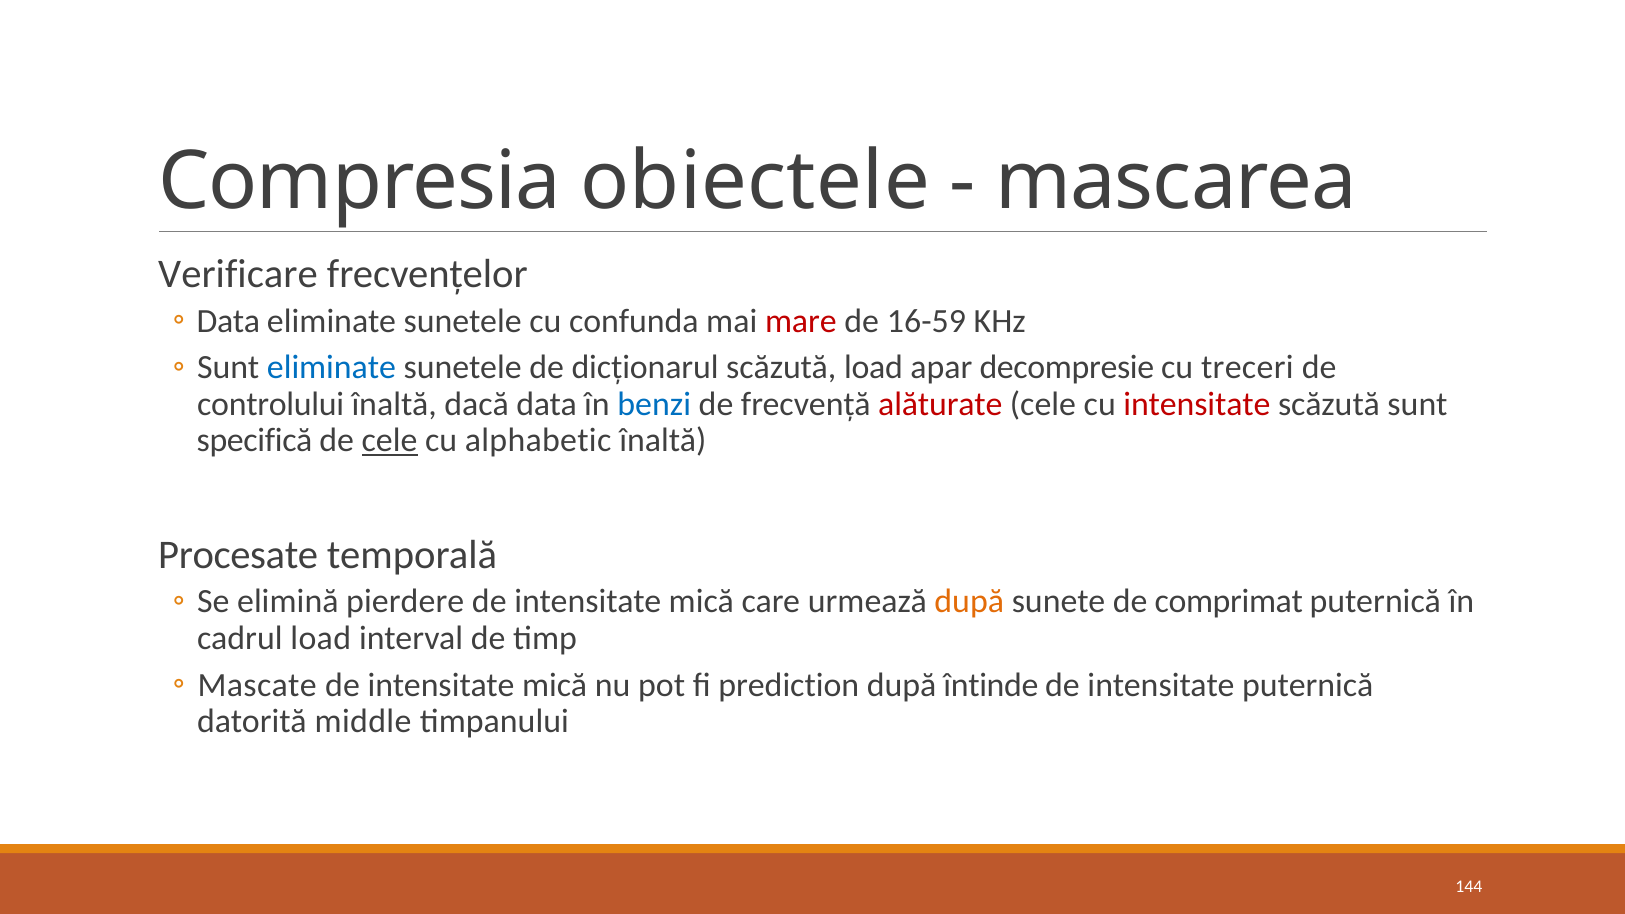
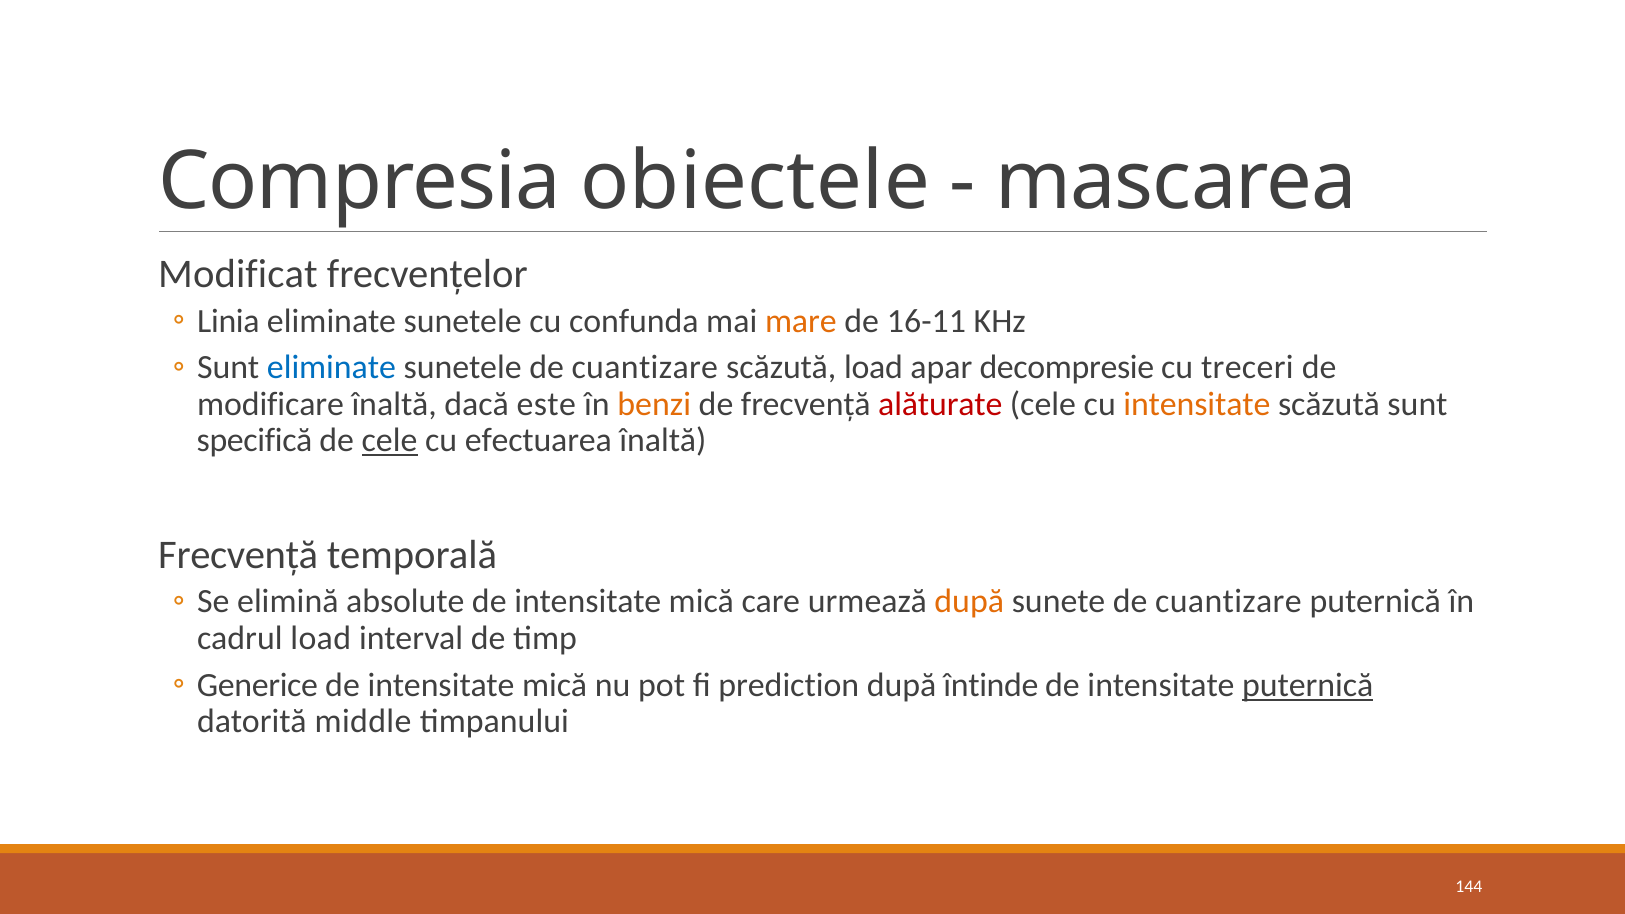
Verificare: Verificare -> Modificat (238, 274)
Data: Data -> Linia (228, 321)
mare colour: red -> orange (801, 321)
16-59: 16-59 -> 16-11 (927, 321)
sunetele de dicționarul: dicționarul -> cuantizare (645, 368)
controlului: controlului -> modificare (271, 404)
dacă data: data -> este (546, 404)
benzi colour: blue -> orange (654, 404)
intensitate colour: red -> orange (1197, 404)
alphabetic: alphabetic -> efectuarea (538, 441)
Procesate: Procesate -> Frecvență (238, 555)
pierdere: pierdere -> absolute (405, 602)
sunete de comprimat: comprimat -> cuantizare (1228, 602)
Mascate: Mascate -> Generice (257, 685)
puternică underline: none -> present (1308, 685)
